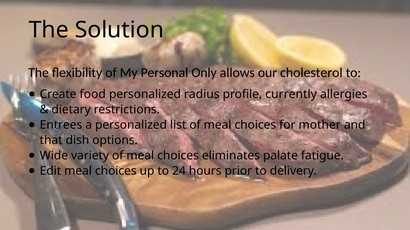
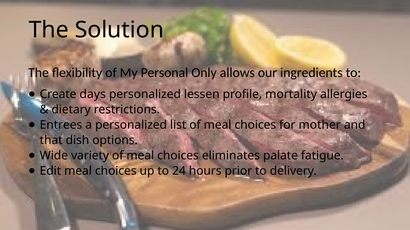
cholesterol: cholesterol -> ingredients (311, 73)
food: food -> days (93, 94)
radius: radius -> lessen (202, 94)
currently: currently -> mortality (291, 94)
